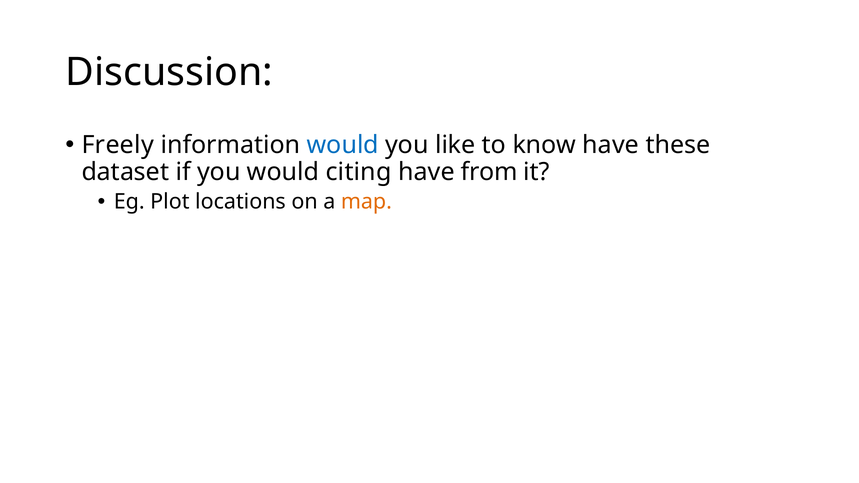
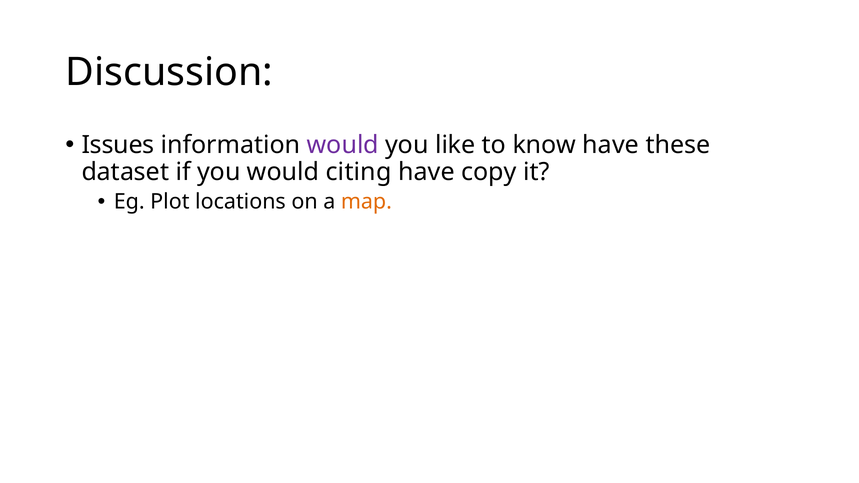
Freely: Freely -> Issues (118, 145)
would colour: blue -> purple (343, 145)
from: from -> copy (489, 172)
